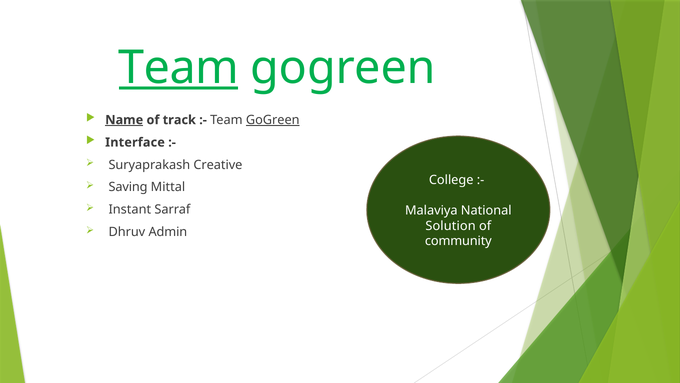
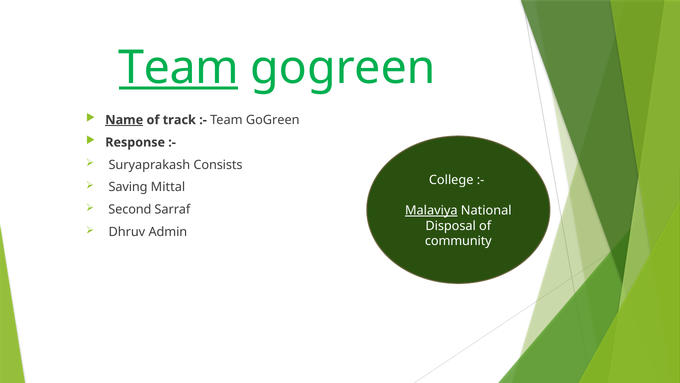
GoGreen underline: present -> none (273, 120)
Interface: Interface -> Response (135, 142)
Creative: Creative -> Consists (218, 165)
Instant: Instant -> Second (130, 209)
Malaviya underline: none -> present (431, 210)
Solution: Solution -> Disposal (451, 226)
